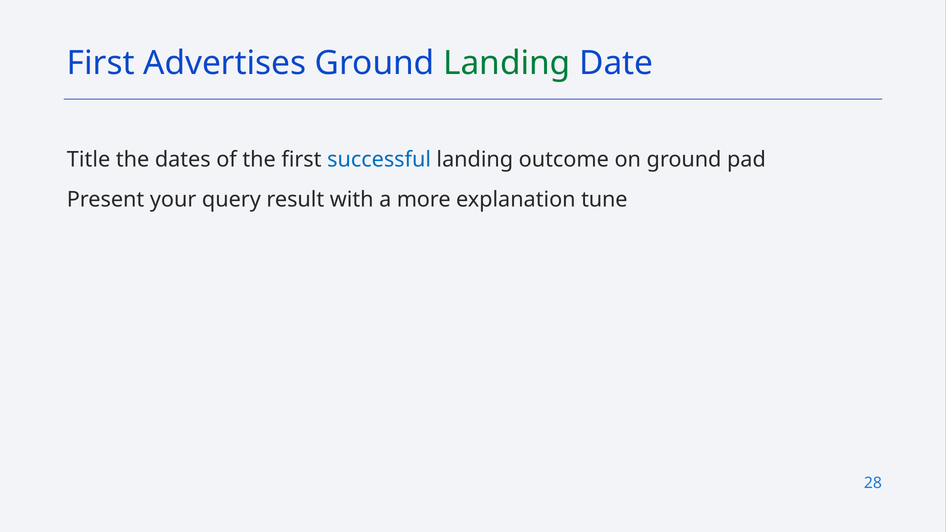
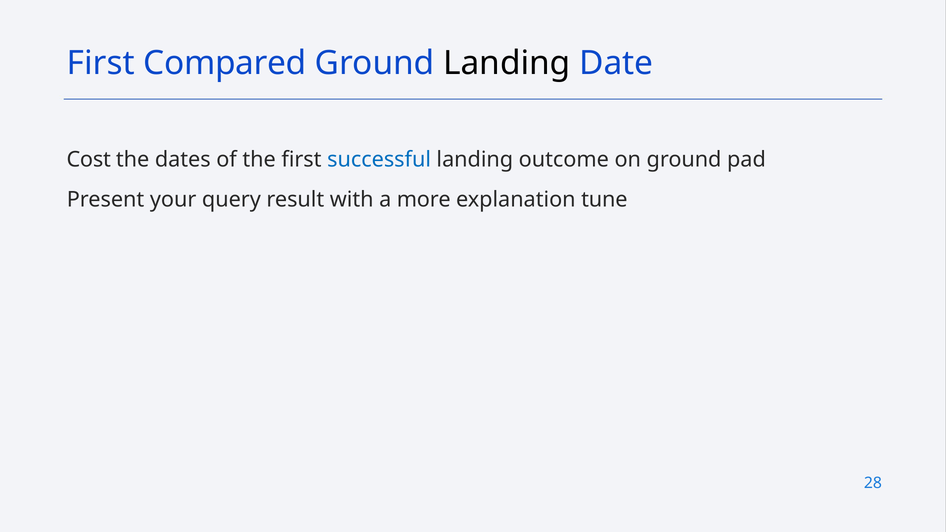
Advertises: Advertises -> Compared (225, 63)
Landing colour: green -> black (507, 63)
Title: Title -> Cost (89, 160)
